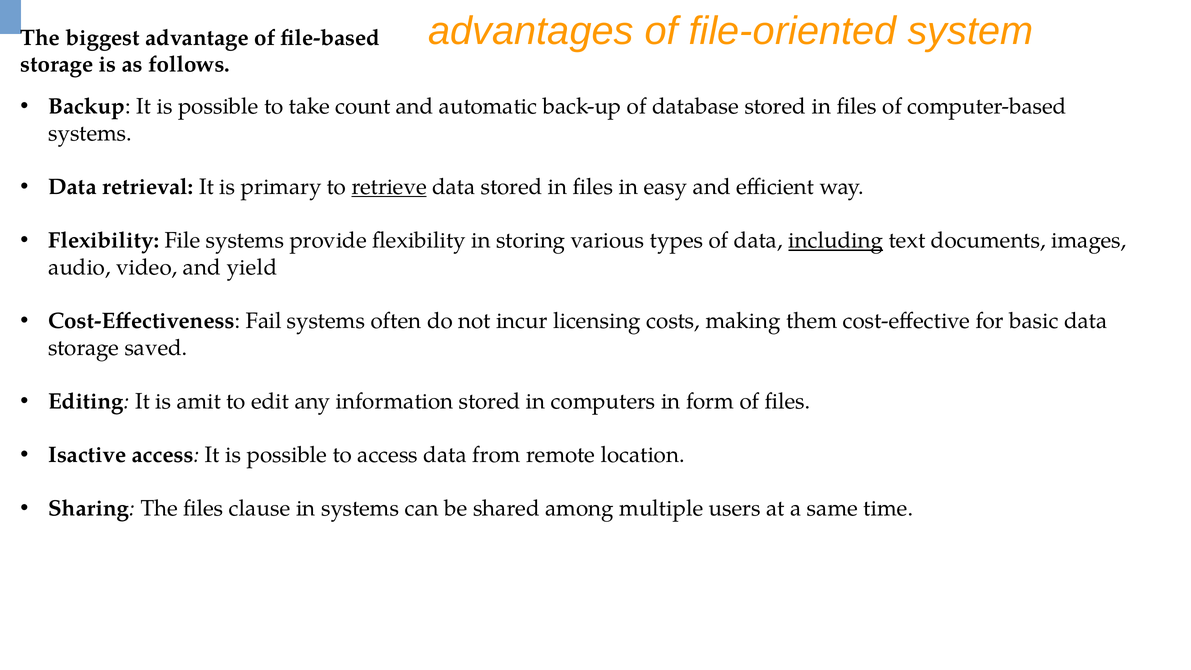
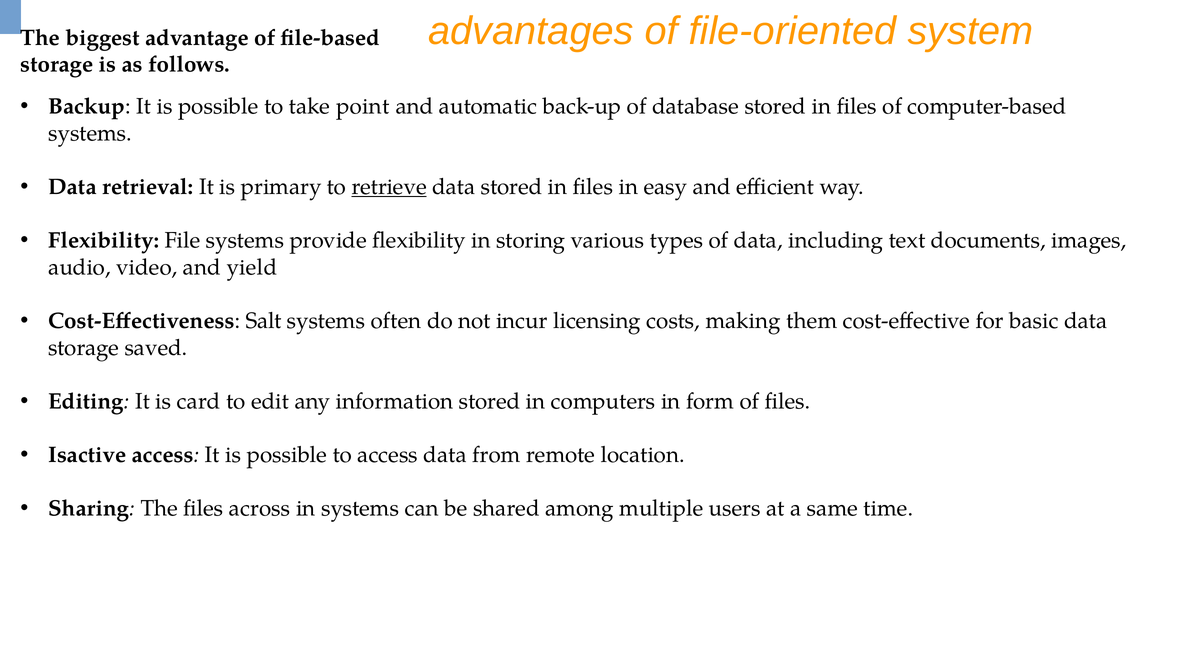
count: count -> point (363, 107)
including underline: present -> none (836, 241)
Fail: Fail -> Salt (264, 321)
amit: amit -> card (199, 401)
clause: clause -> across (260, 508)
